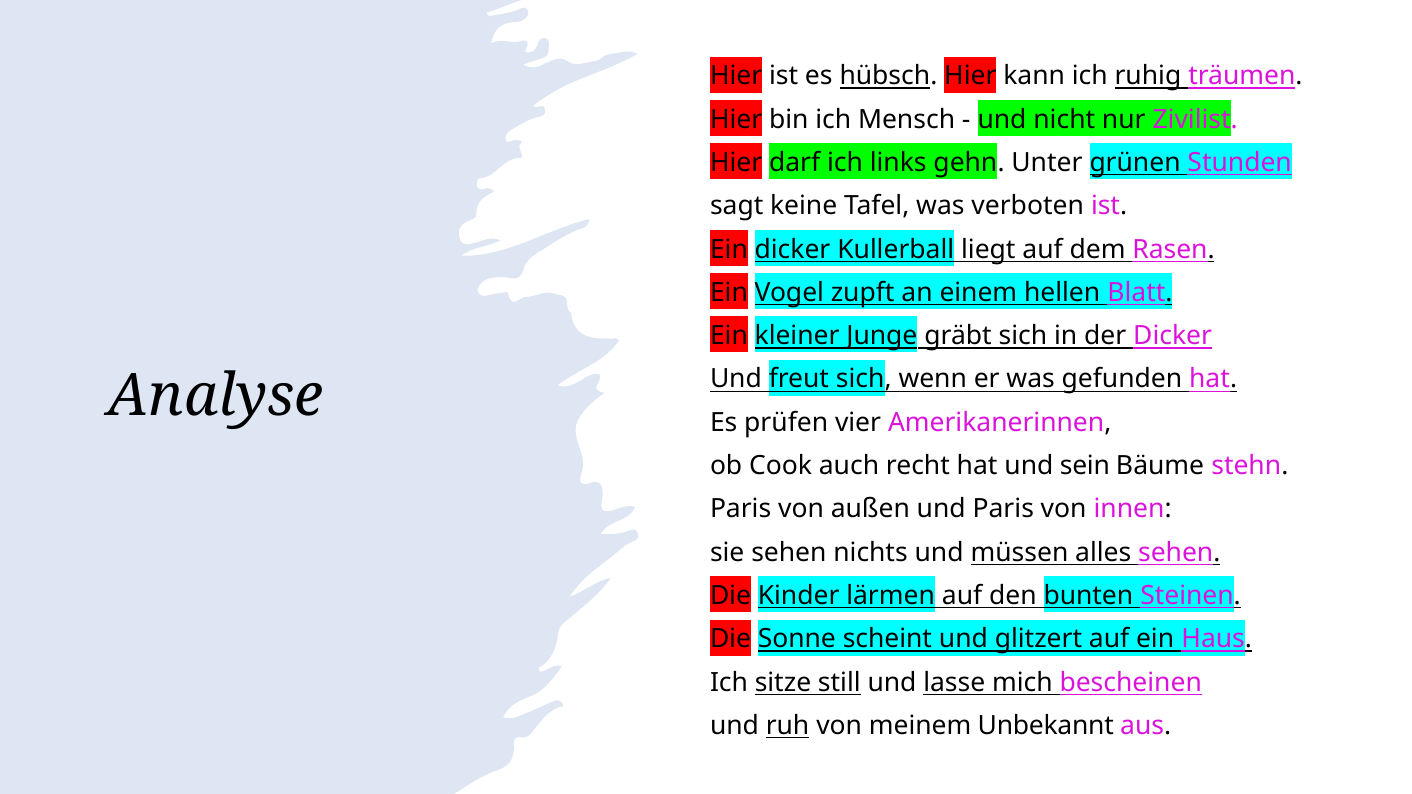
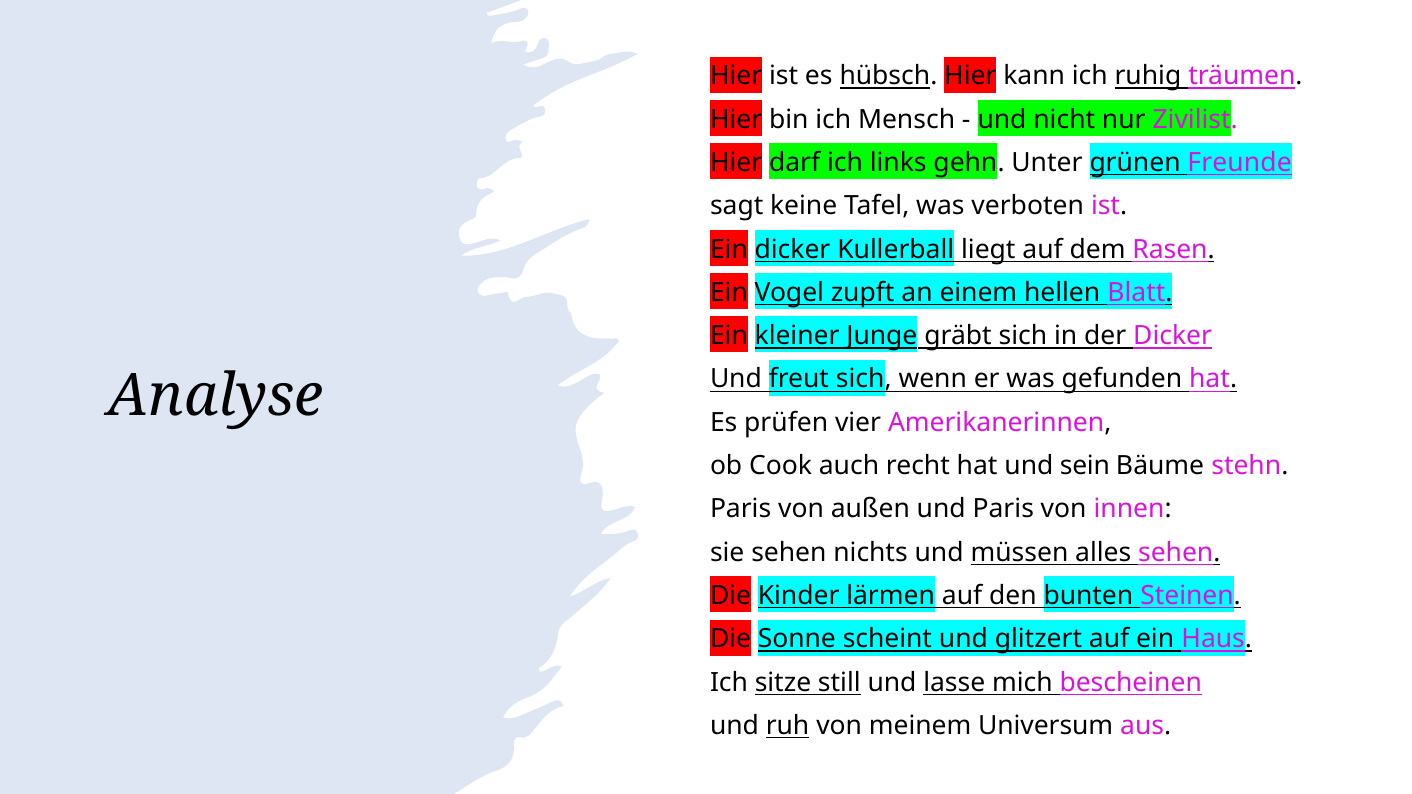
Stunden: Stunden -> Freunde (1240, 163)
Unbekannt: Unbekannt -> Universum (1046, 726)
